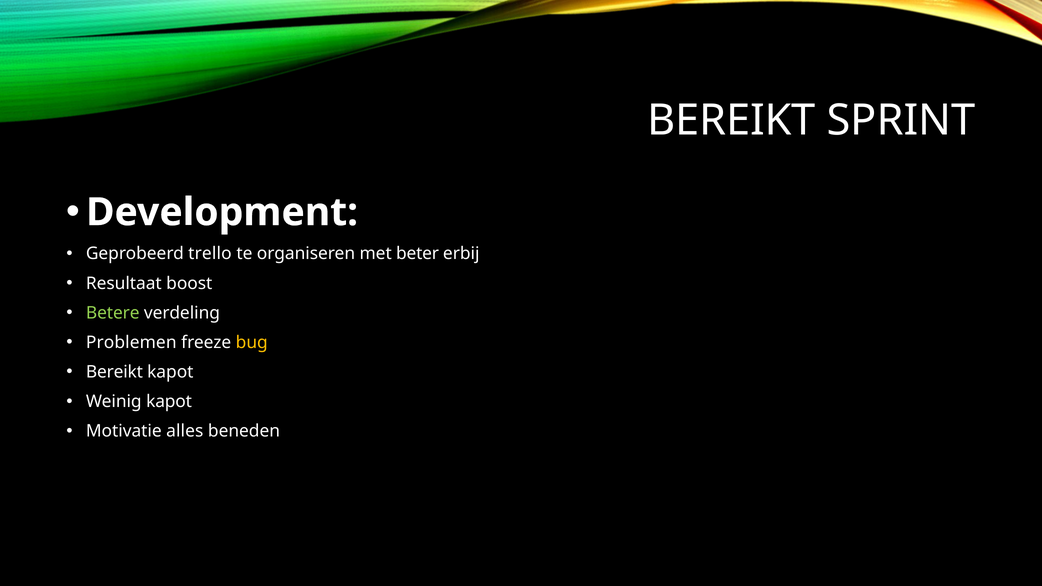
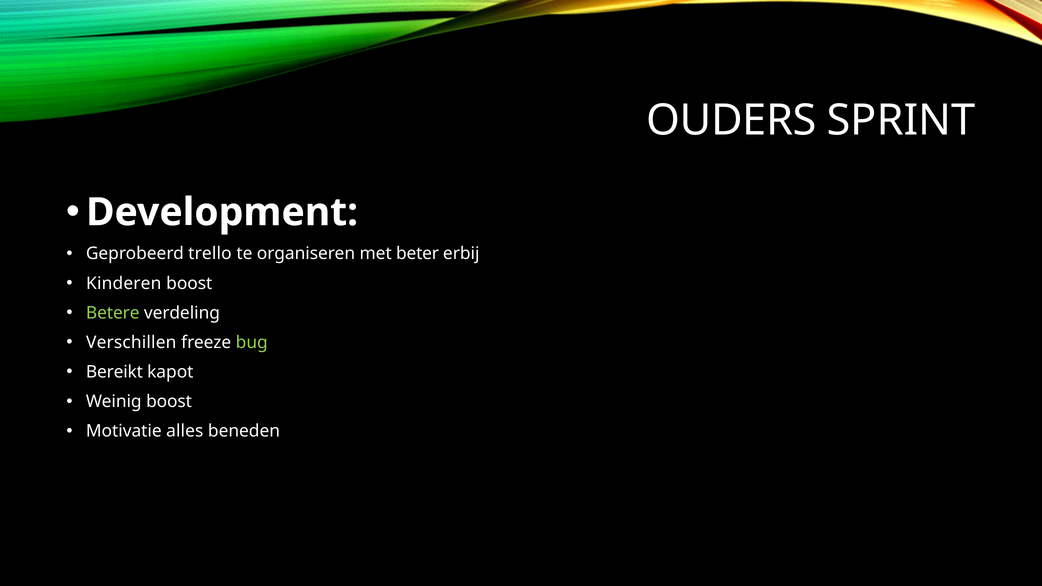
BEREIKT: BEREIKT -> OUDERS (731, 120)
Resultaat: Resultaat -> Kinderen (124, 283)
Problemen: Problemen -> Verschillen (131, 342)
bug colour: yellow -> light green (252, 342)
Weinig kapot: kapot -> boost (169, 402)
